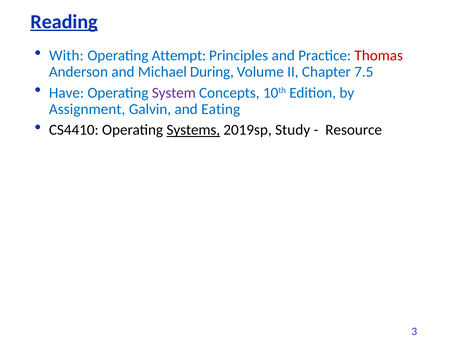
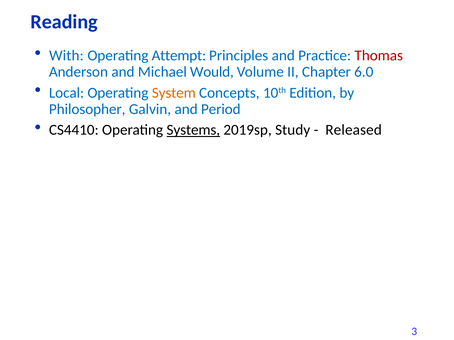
Reading underline: present -> none (64, 22)
During: During -> Would (212, 72)
7.5: 7.5 -> 6.0 (364, 72)
Have: Have -> Local (66, 93)
System colour: purple -> orange (174, 93)
Assignment: Assignment -> Philosopher (87, 109)
Eating: Eating -> Period (221, 109)
Resource: Resource -> Released (354, 130)
